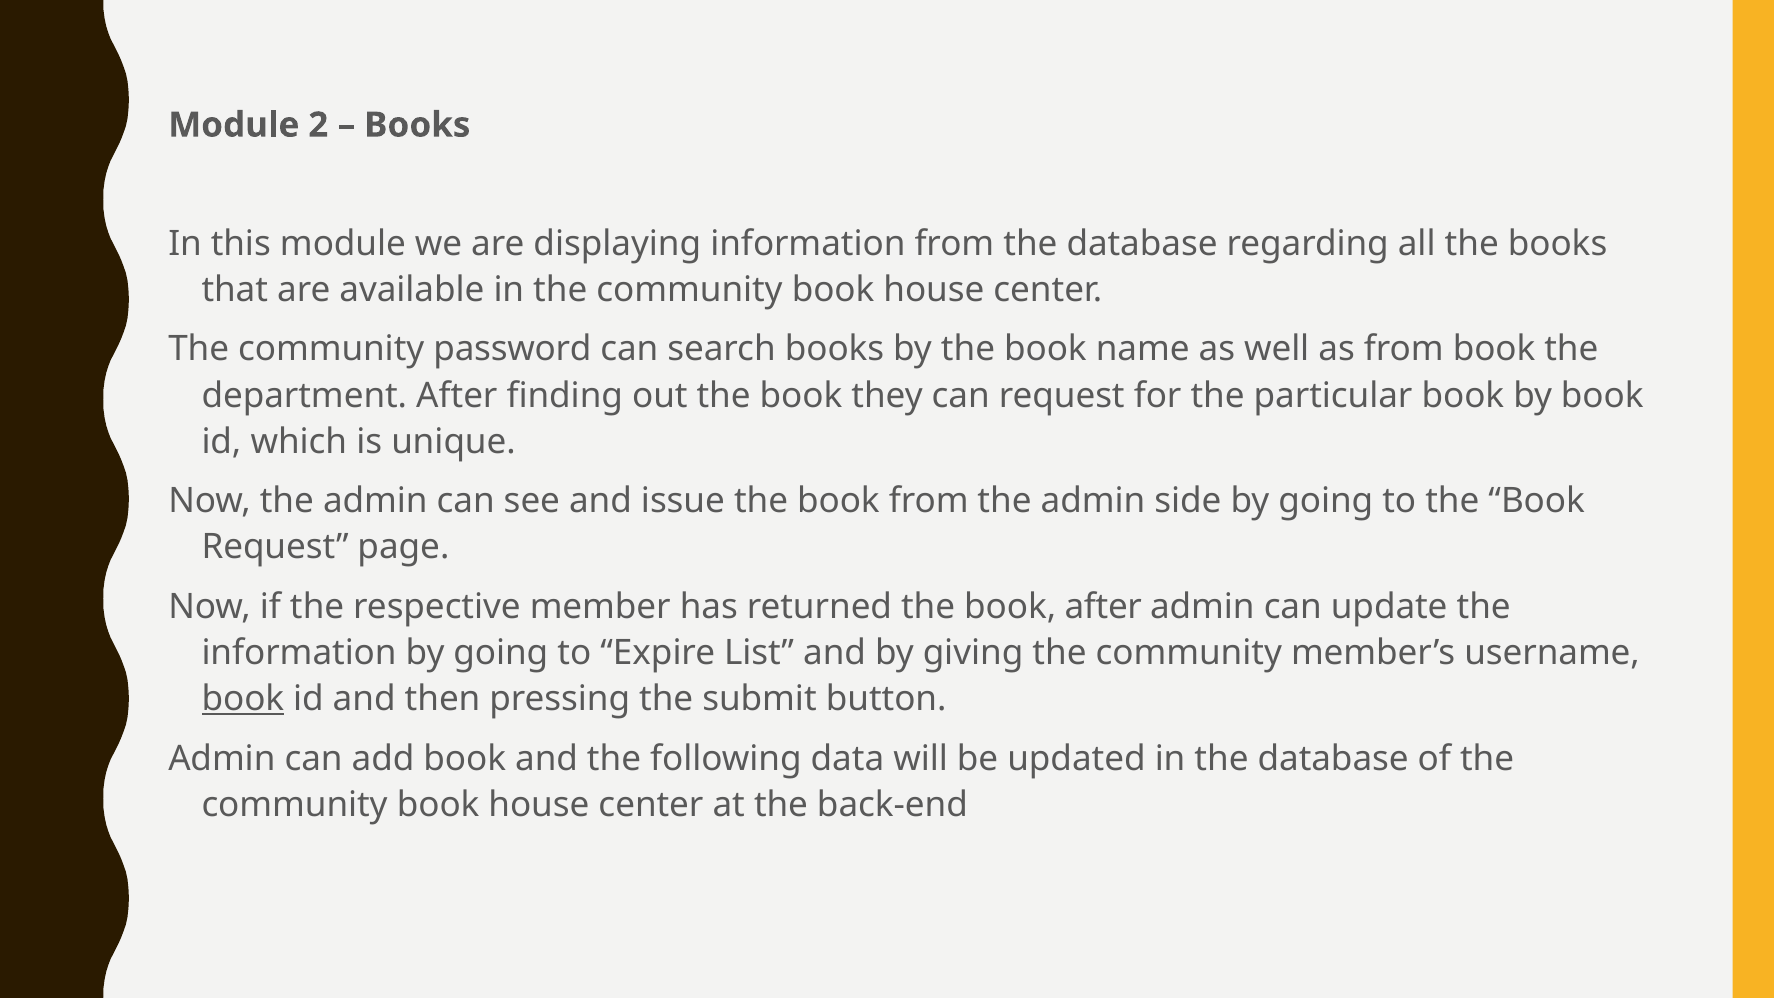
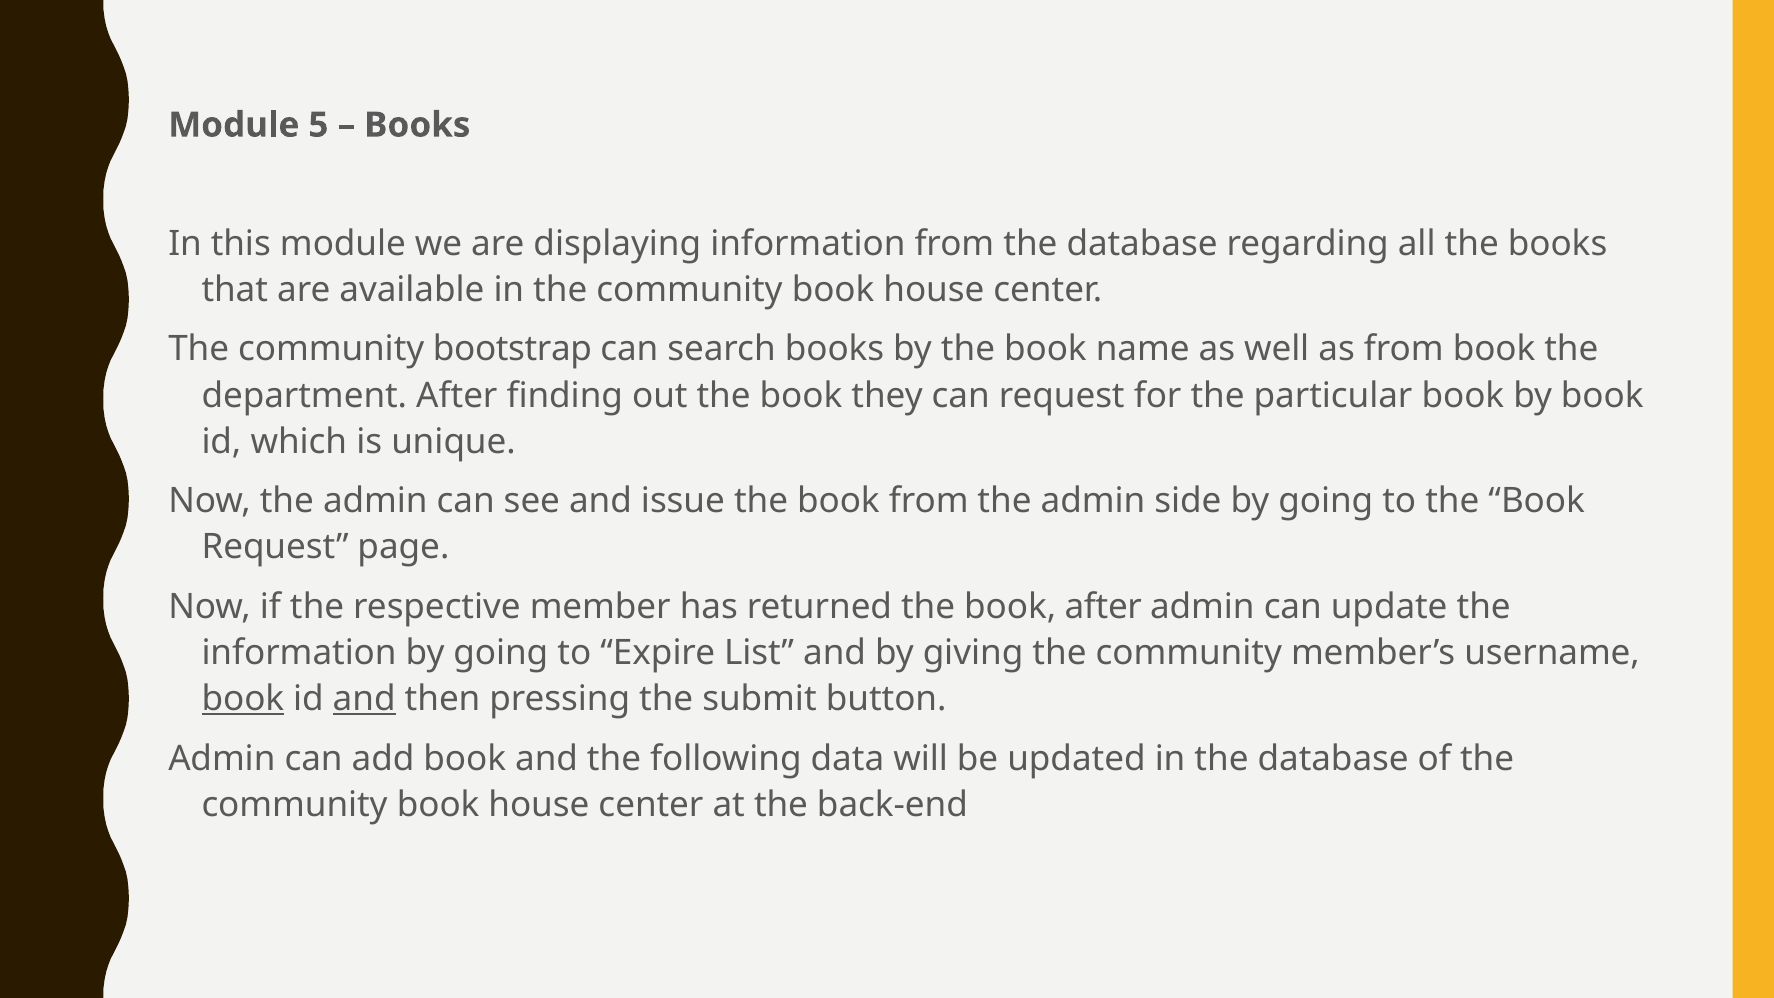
2: 2 -> 5 (318, 125)
password: password -> bootstrap (512, 349)
and underline: none -> present (364, 699)
